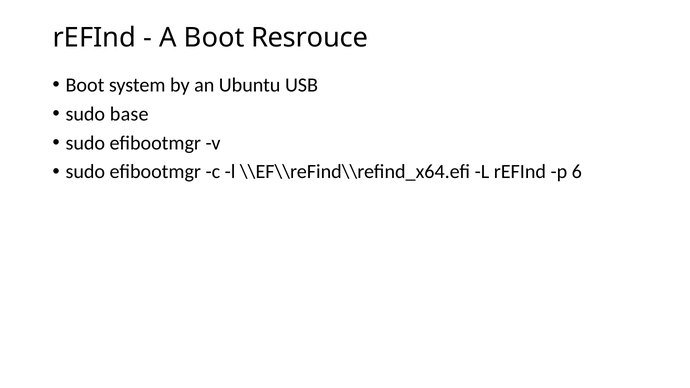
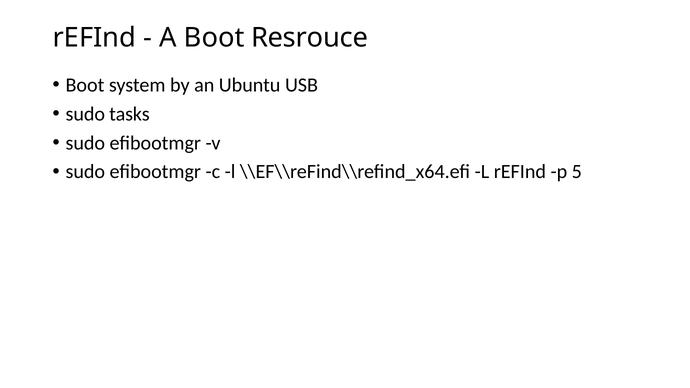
base: base -> tasks (129, 114)
6: 6 -> 5 (577, 172)
